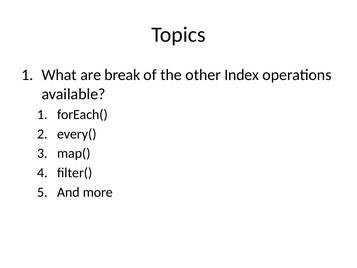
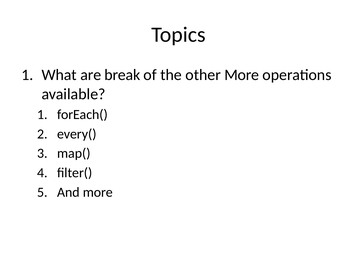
other Index: Index -> More (242, 75)
